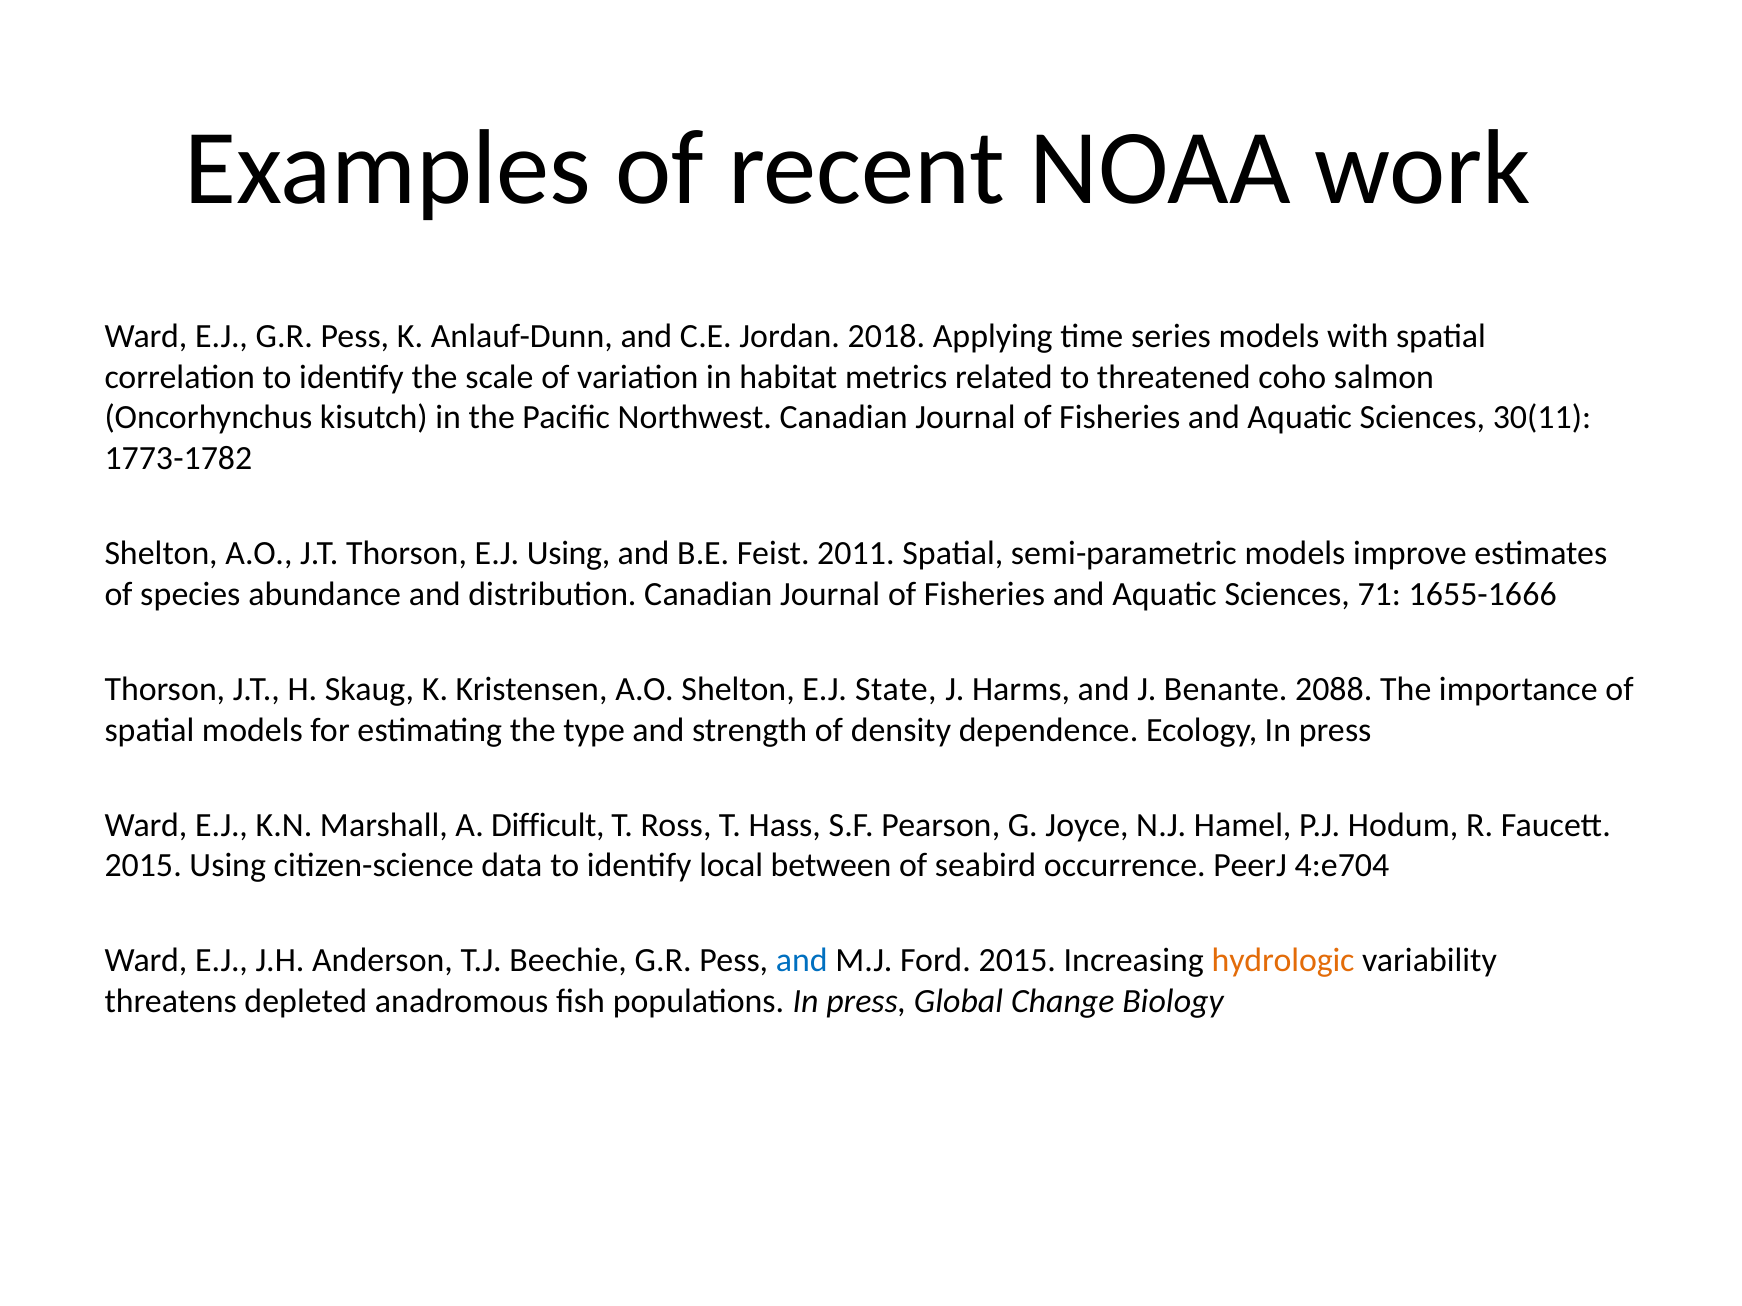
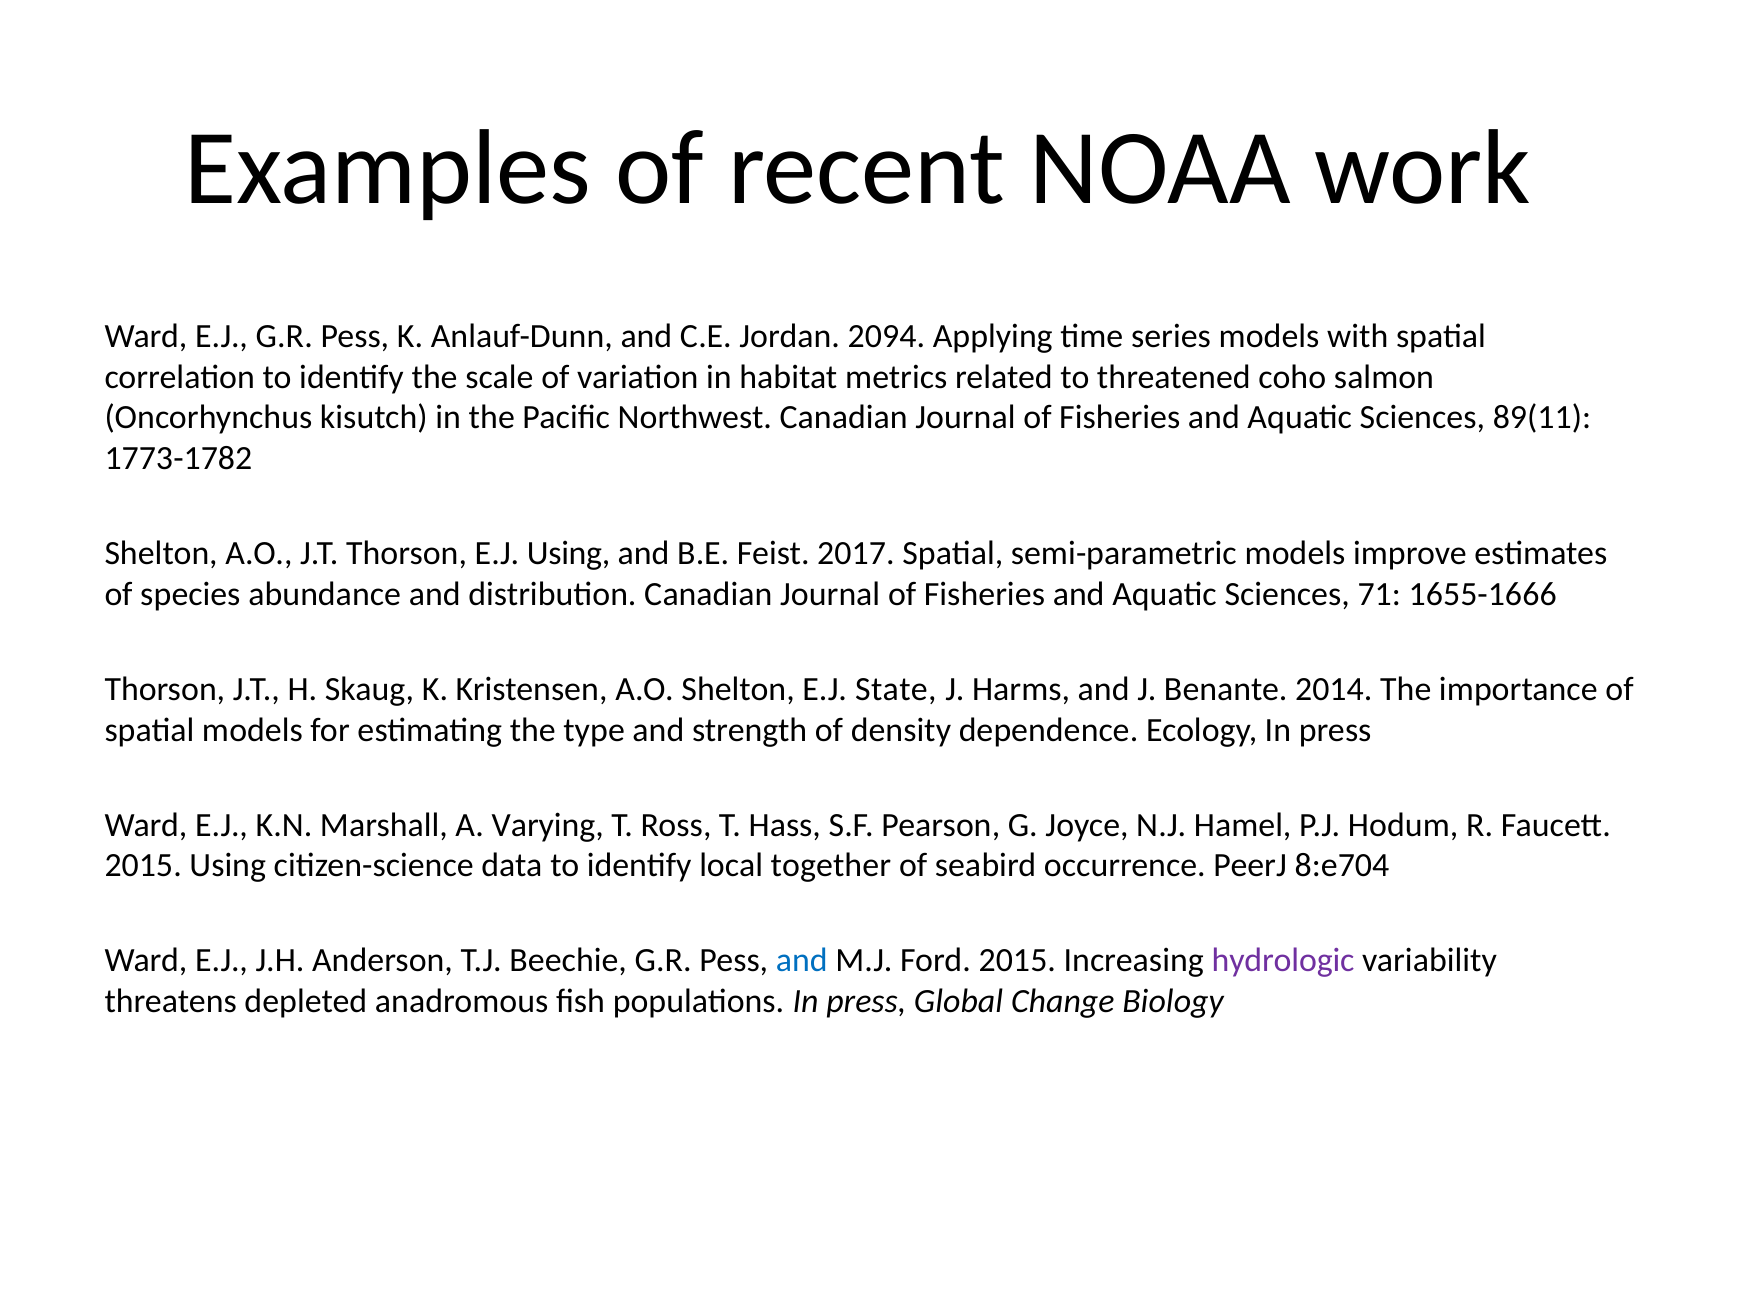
2018: 2018 -> 2094 (886, 336)
30(11: 30(11 -> 89(11 (1542, 418)
2011: 2011 -> 2017 (856, 554)
2088: 2088 -> 2014 (1334, 689)
Difficult: Difficult -> Varying (548, 825)
between: between -> together (831, 866)
4:e704: 4:e704 -> 8:e704 (1342, 866)
hydrologic colour: orange -> purple (1283, 961)
